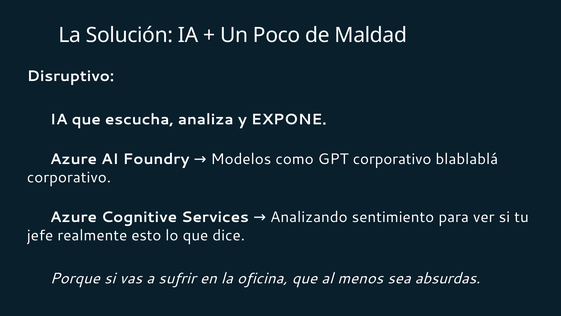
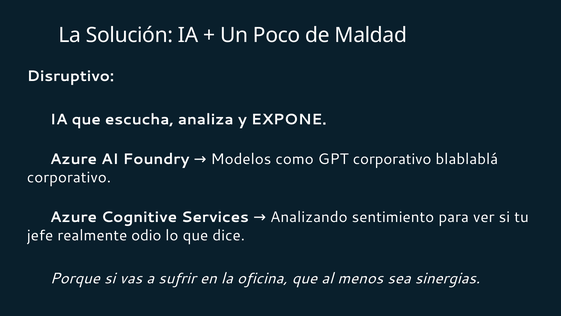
esto: esto -> odio (146, 235)
absurdas: absurdas -> sinergias (448, 278)
